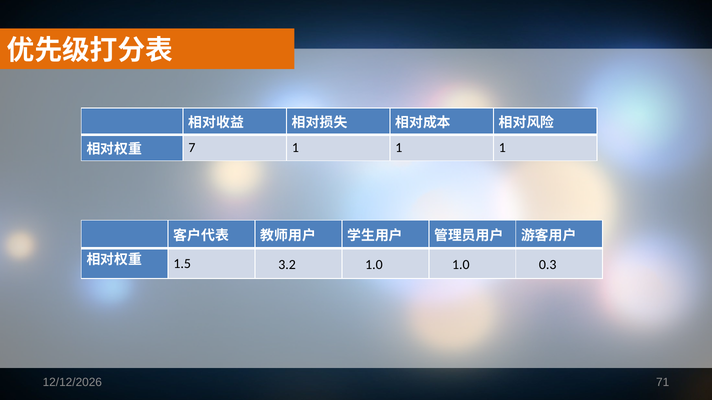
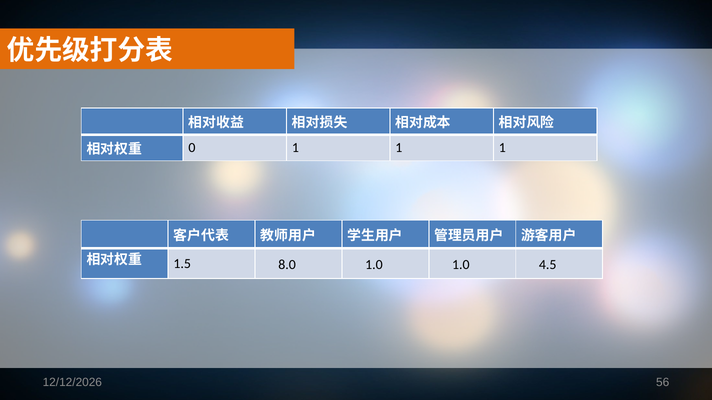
7: 7 -> 0 (192, 148)
3.2: 3.2 -> 8.0 (287, 265)
0.3: 0.3 -> 4.5 (548, 265)
71: 71 -> 56 (663, 383)
